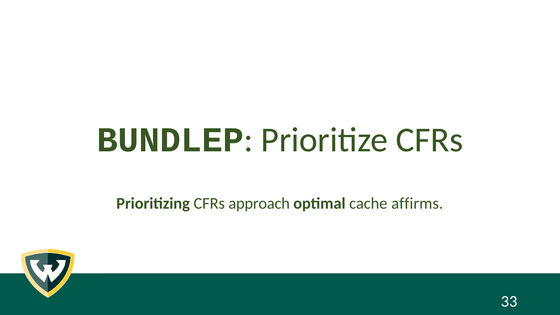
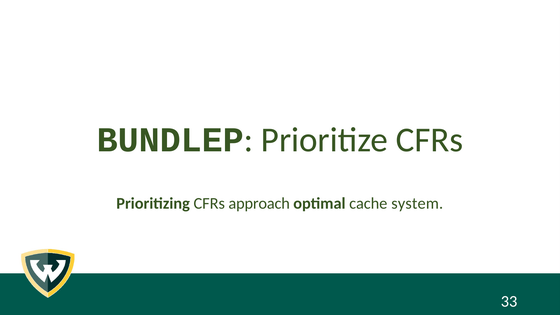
affirms: affirms -> system (417, 203)
